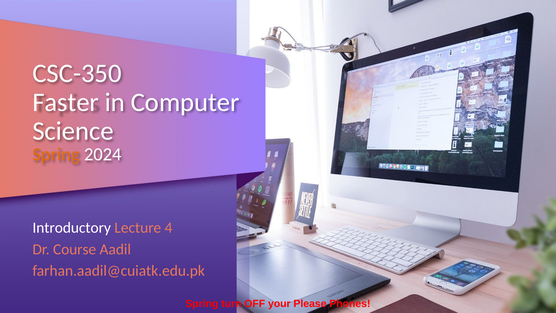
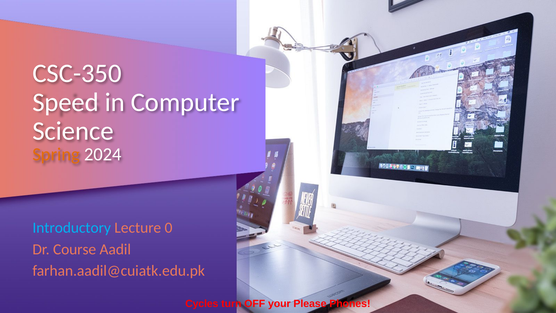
Faster: Faster -> Speed (66, 102)
Introductory colour: white -> light blue (72, 227)
4: 4 -> 0 (169, 227)
Spring: Spring -> Cycles (202, 304)
